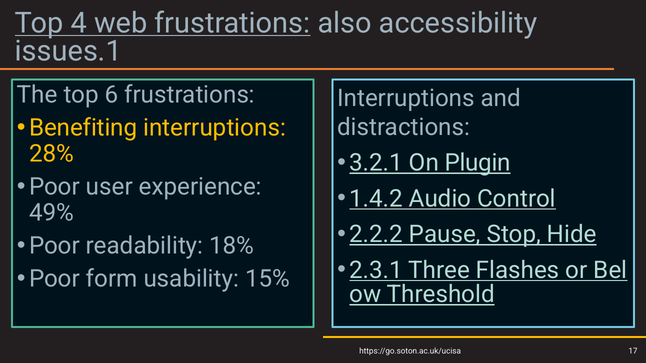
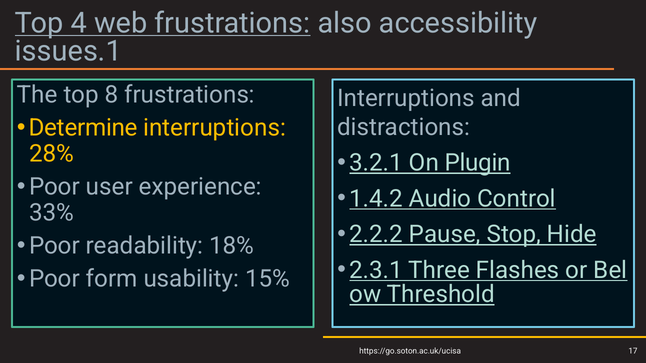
6: 6 -> 8 (111, 95)
Benefiting: Benefiting -> Determine (83, 128)
49%: 49% -> 33% (52, 213)
